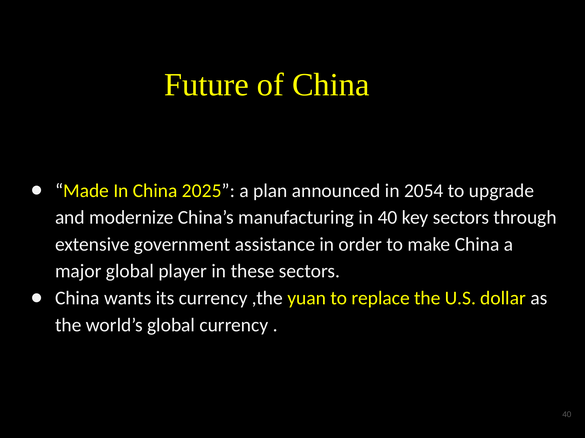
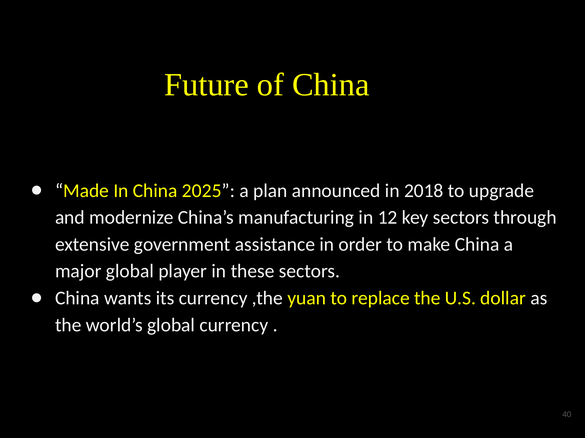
2054: 2054 -> 2018 (424, 191)
in 40: 40 -> 12 (388, 218)
